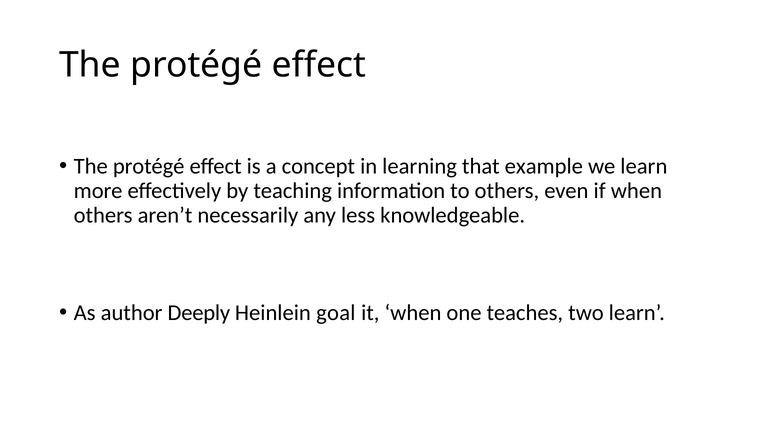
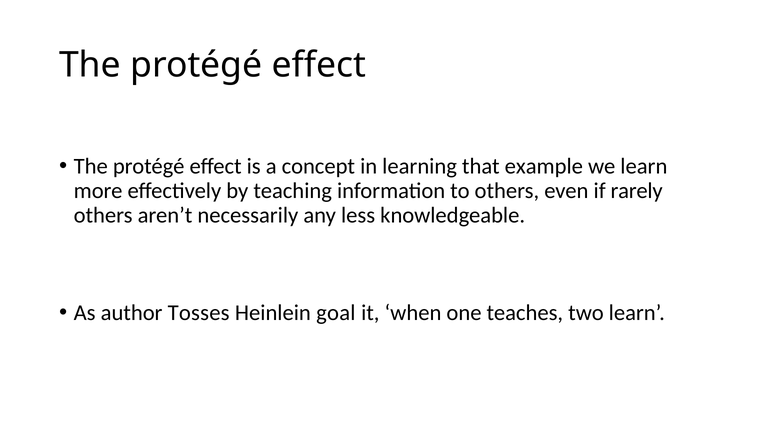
if when: when -> rarely (637, 191)
Deeply: Deeply -> Tosses (199, 313)
